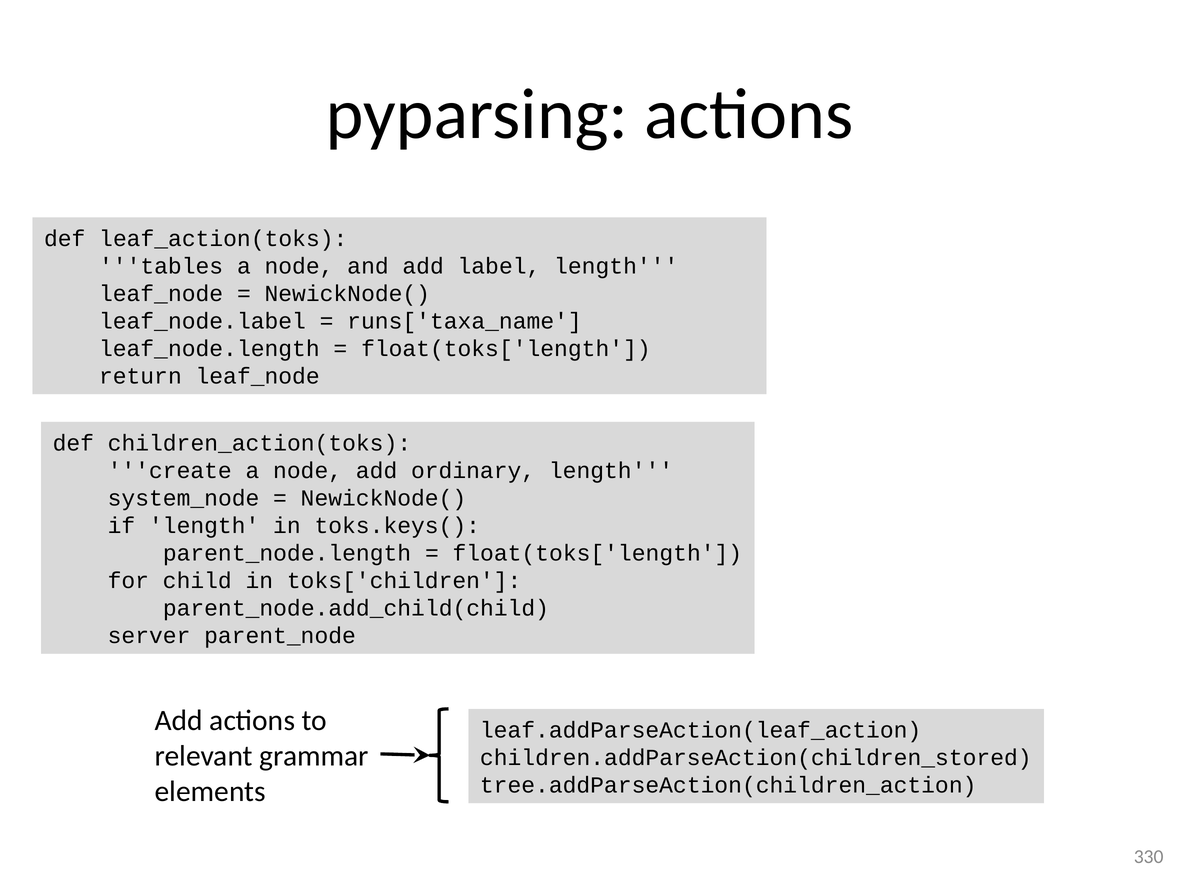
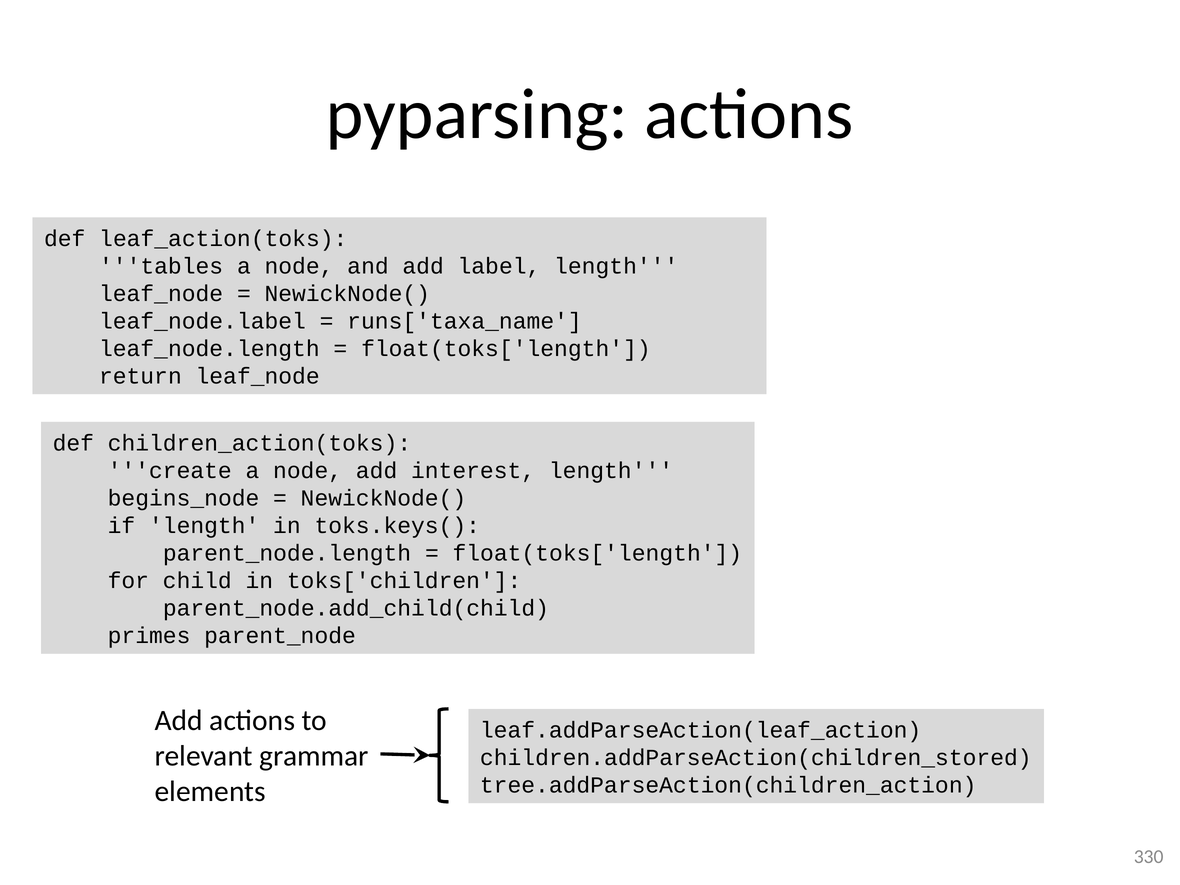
ordinary: ordinary -> interest (473, 471)
system_node: system_node -> begins_node (184, 498)
server: server -> primes (149, 636)
